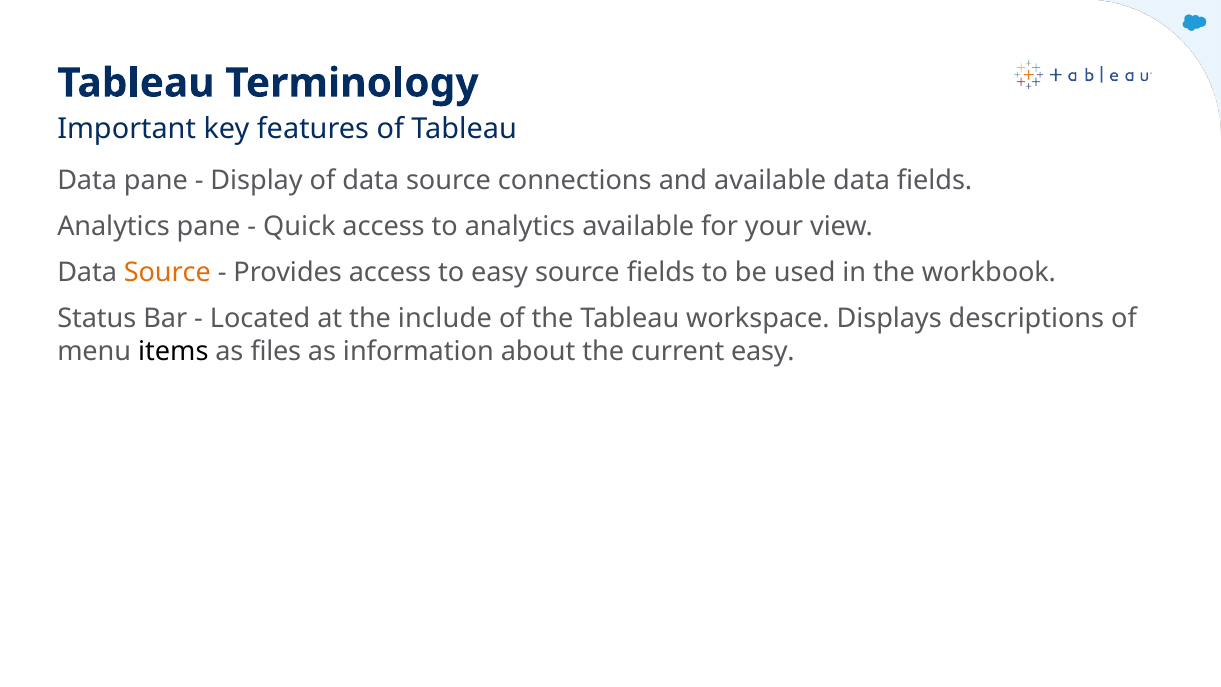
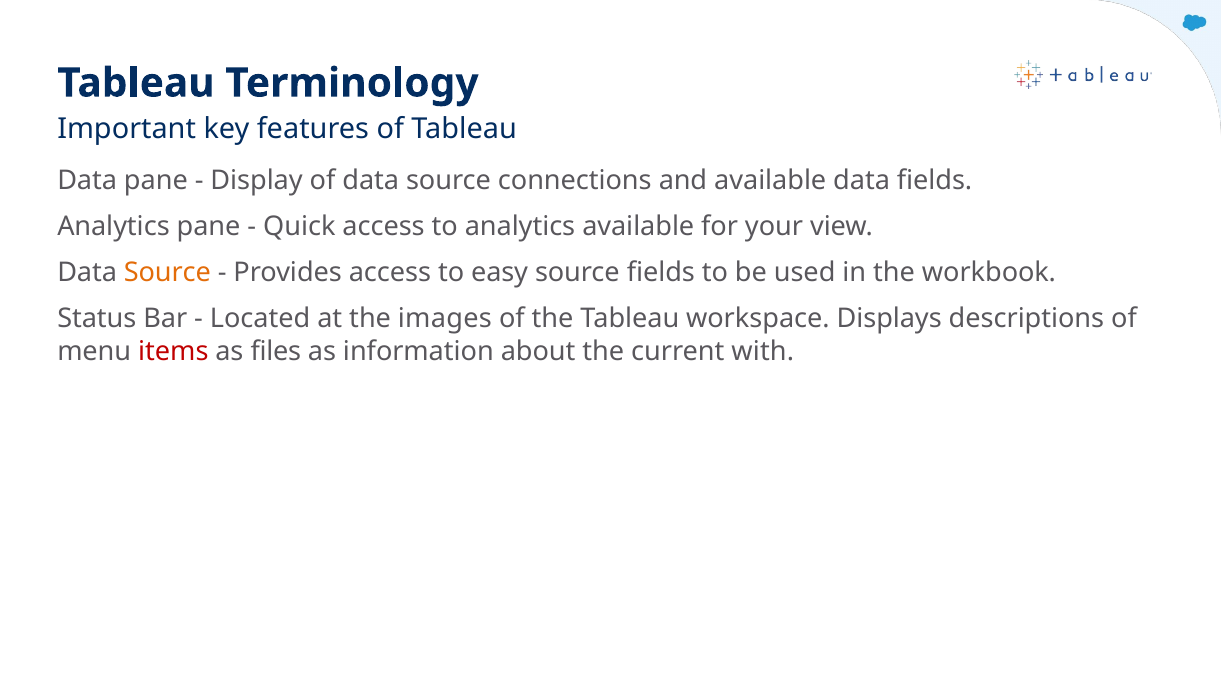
include: include -> images (445, 319)
items colour: black -> red (173, 351)
current easy: easy -> with (763, 351)
